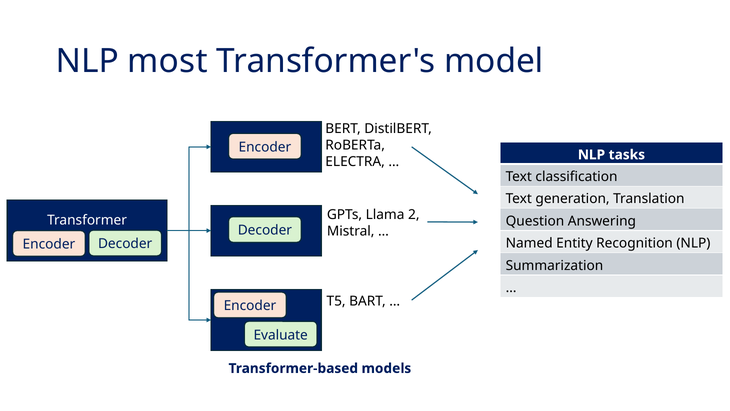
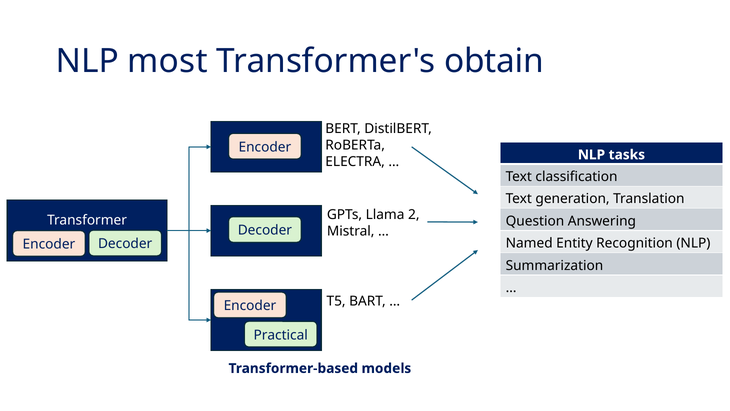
model: model -> obtain (494, 61)
Evaluate: Evaluate -> Practical (281, 335)
